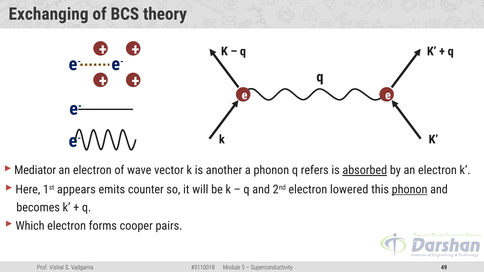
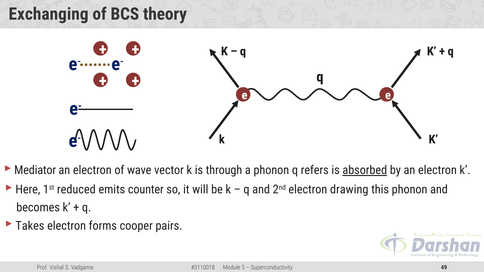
another: another -> through (224, 170)
appears: appears -> reduced (76, 190)
lowered: lowered -> drawing (349, 190)
phonon underline: present -> none (410, 190)
Which: Which -> Takes (30, 226)
